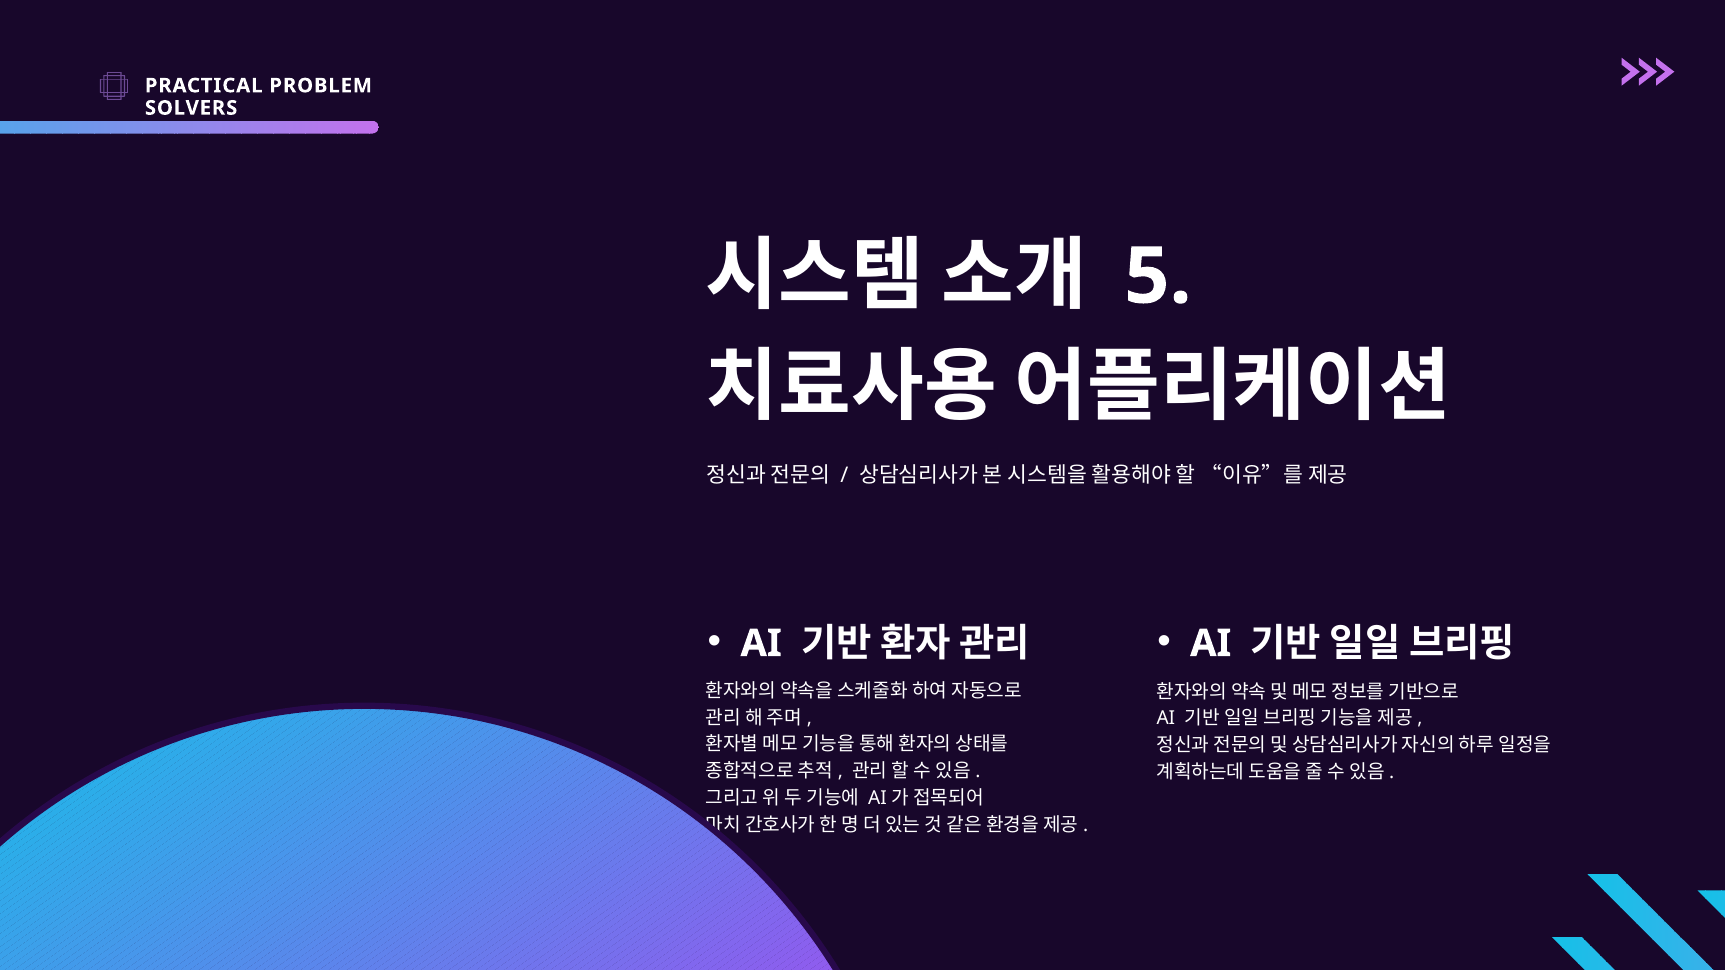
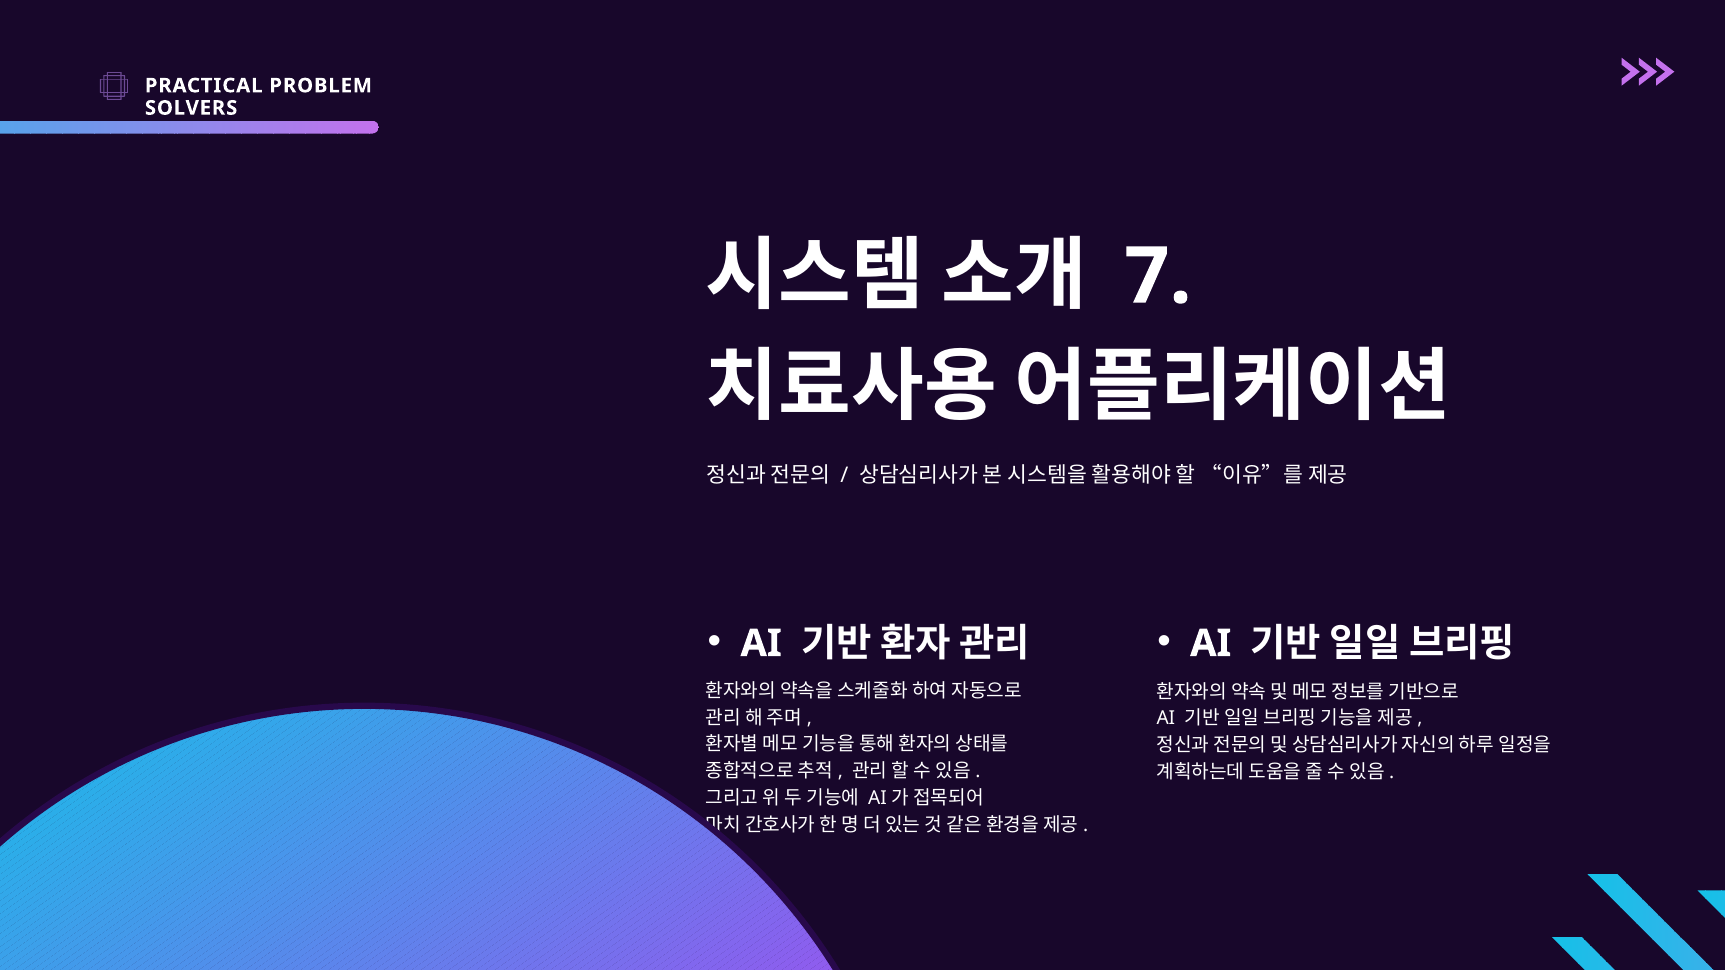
5: 5 -> 7 (1158, 277)
